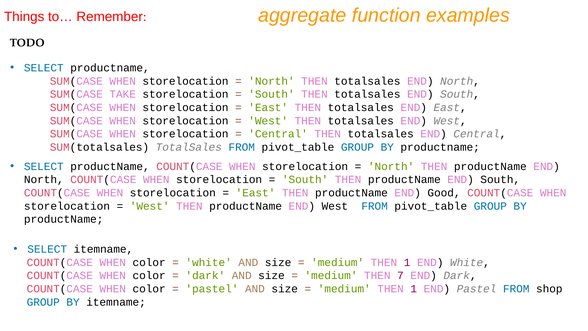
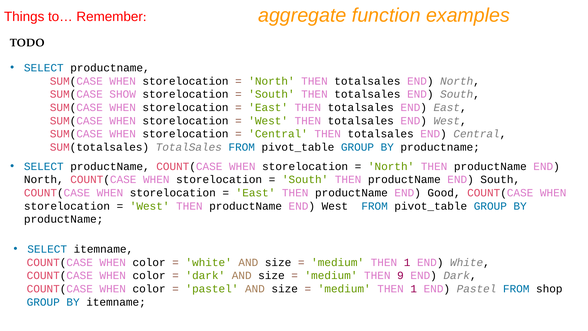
TAKE: TAKE -> SHOW (123, 94)
7: 7 -> 9 (400, 275)
